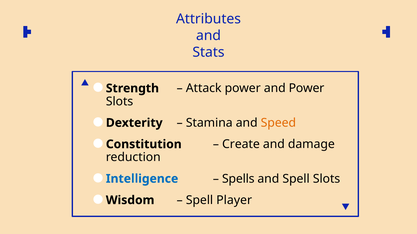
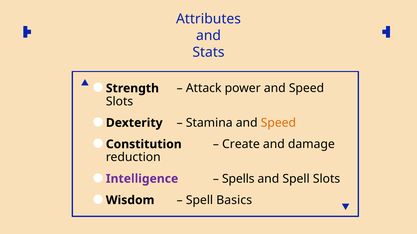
power and Power: Power -> Speed (306, 89)
Intelligence colour: blue -> purple (142, 179)
Player: Player -> Basics (234, 201)
